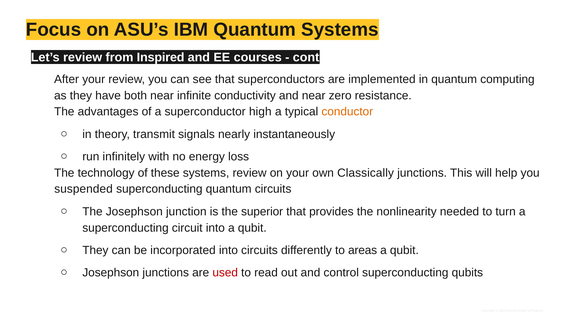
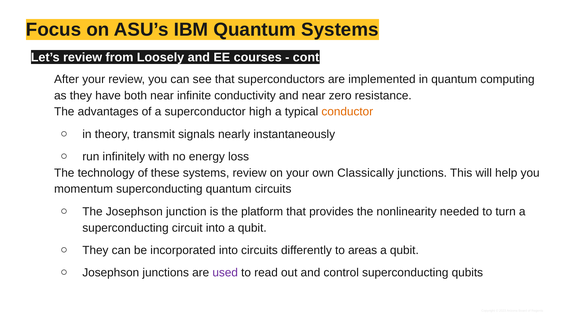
Inspired: Inspired -> Loosely (161, 57)
suspended: suspended -> momentum (84, 189)
superior: superior -> platform (262, 212)
used colour: red -> purple (225, 273)
